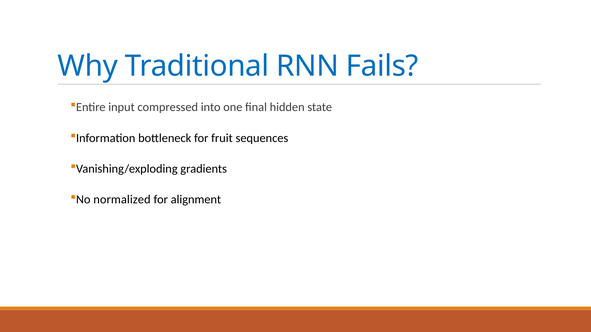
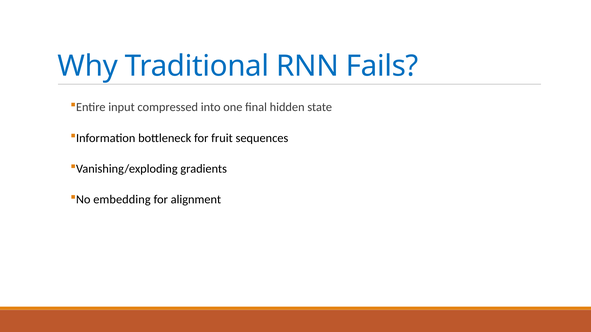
normalized: normalized -> embedding (122, 200)
